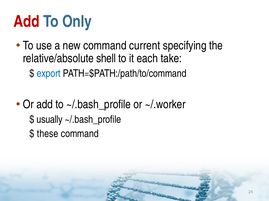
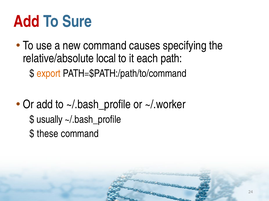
Only: Only -> Sure (77, 22)
current: current -> causes (145, 46)
shell: shell -> local (106, 59)
take: take -> path (171, 59)
export colour: blue -> orange (49, 74)
